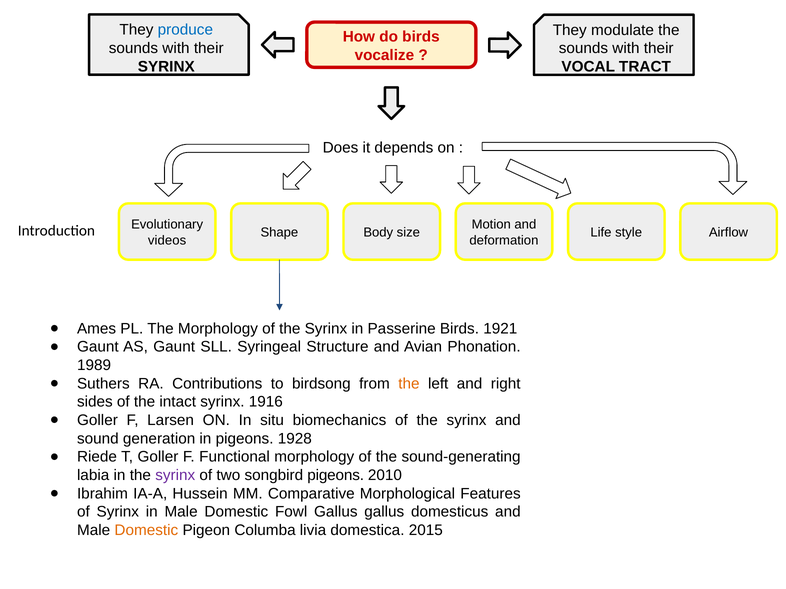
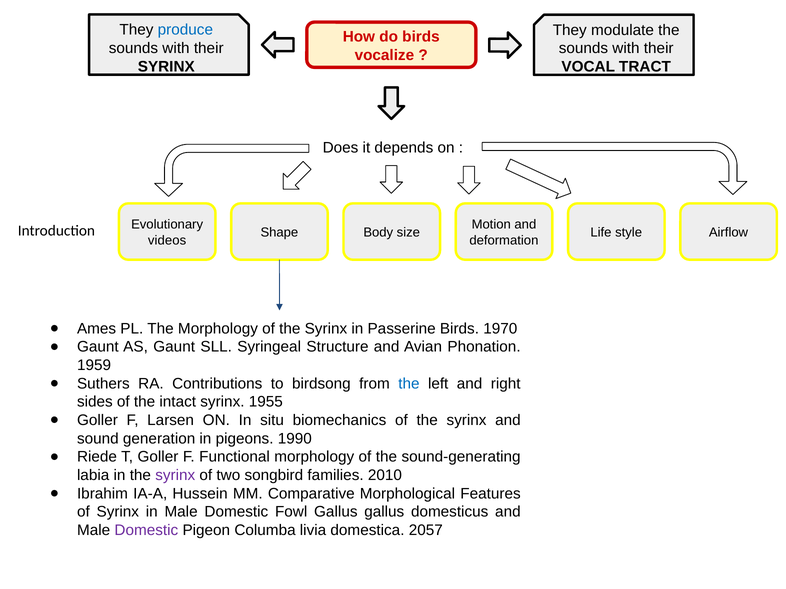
1921: 1921 -> 1970 (500, 329)
1989: 1989 -> 1959 (94, 366)
the colour: orange -> blue (409, 384)
1916: 1916 -> 1955 (266, 402)
1928: 1928 -> 1990 (295, 439)
songbird pigeons: pigeons -> families (336, 476)
Domestic colour: orange -> purple (146, 531)
2015: 2015 -> 2057 (426, 531)
